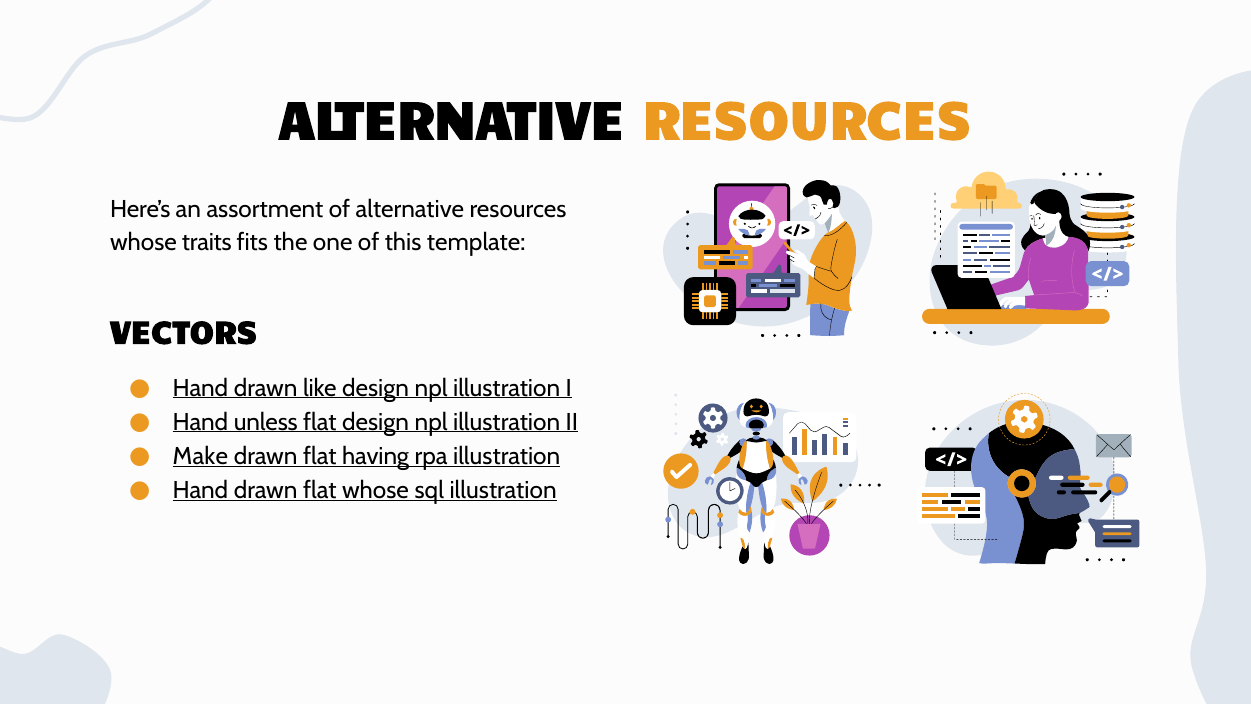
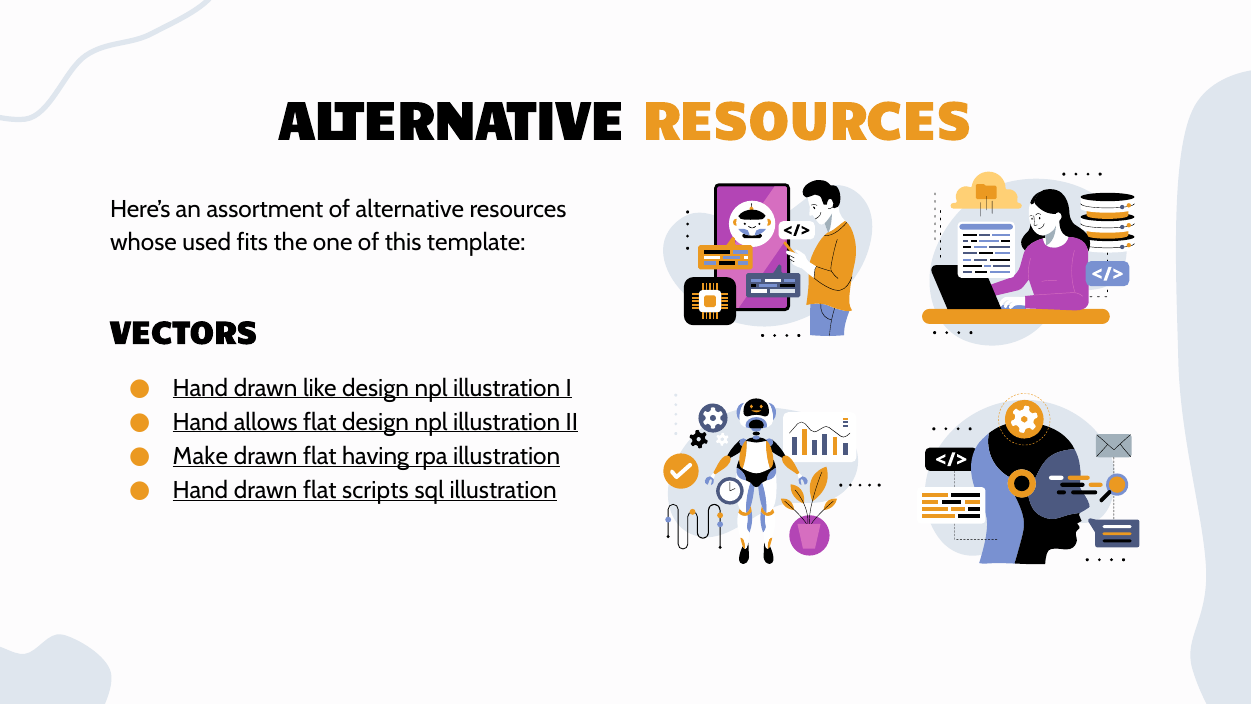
traits: traits -> used (207, 243)
unless: unless -> allows (266, 422)
flat whose: whose -> scripts (375, 490)
